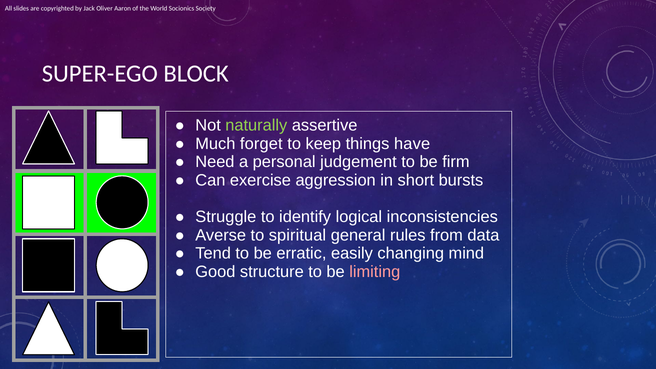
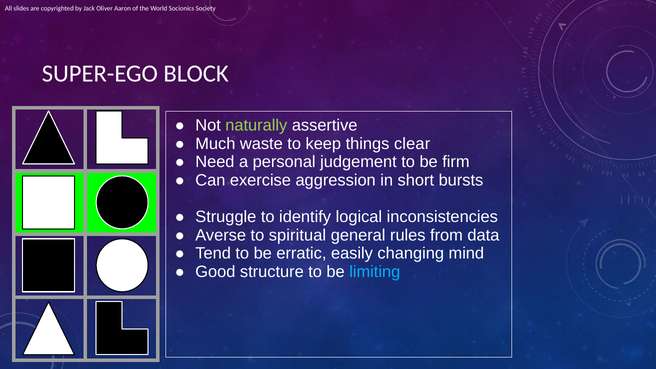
forget: forget -> waste (261, 144)
have: have -> clear (412, 144)
limiting colour: pink -> light blue (375, 272)
